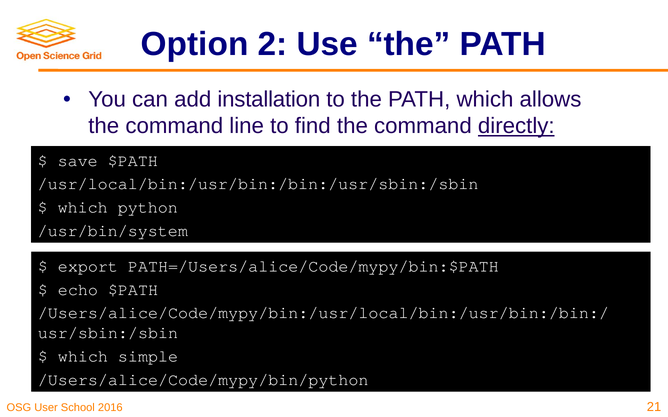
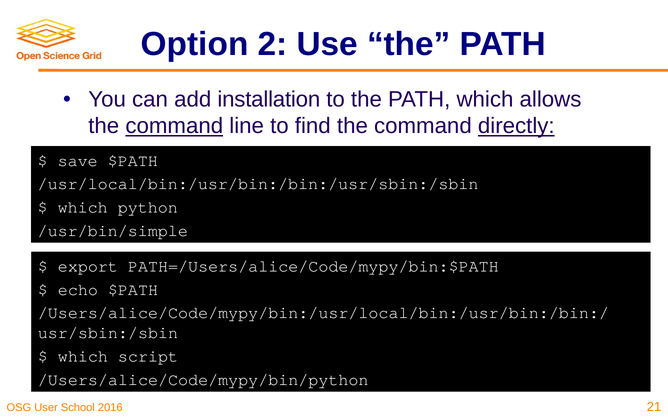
command underline: none -> present (174, 126)
/usr/bin/system: /usr/bin/system -> /usr/bin/simple (113, 231)
simple: simple -> script (148, 357)
